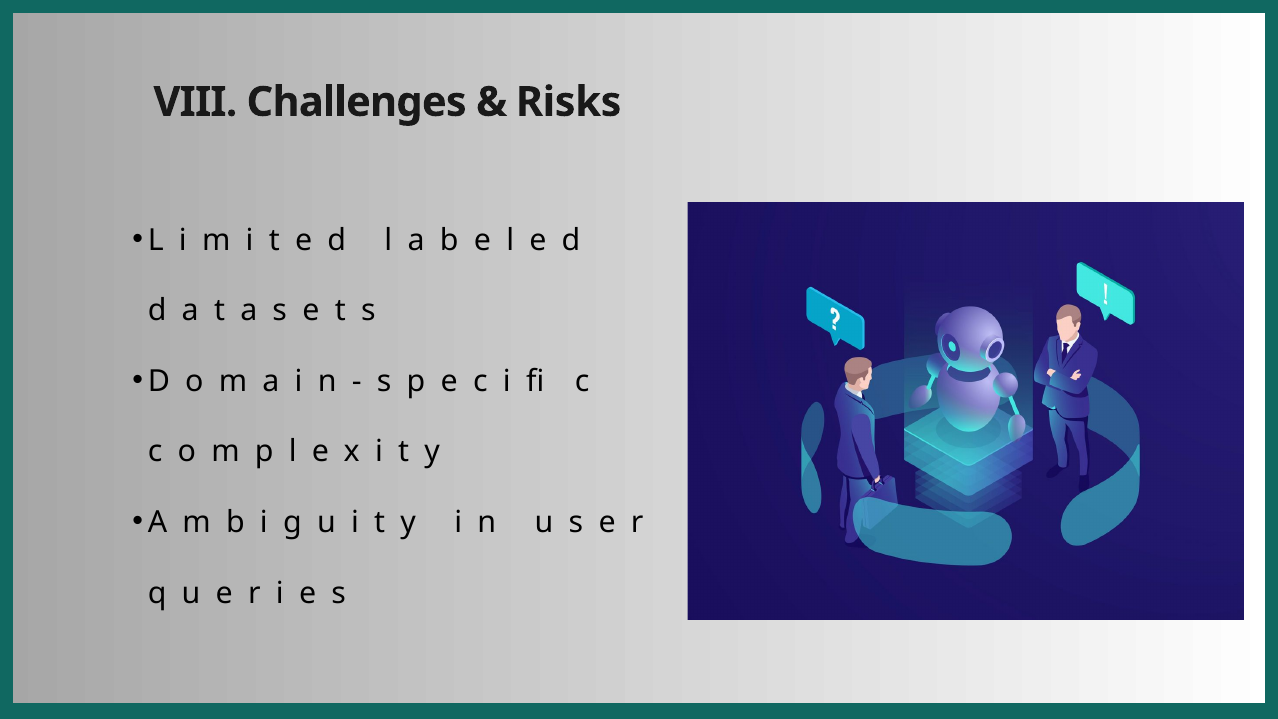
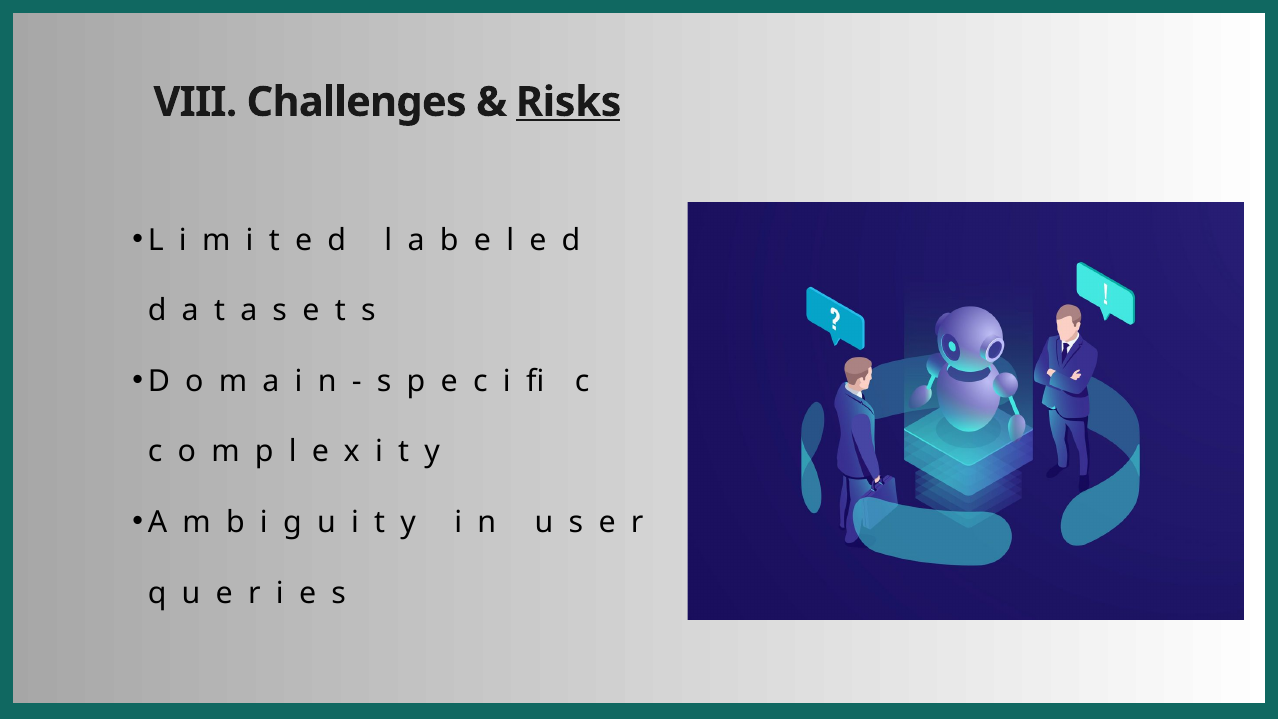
Risks underline: none -> present (569, 102)
